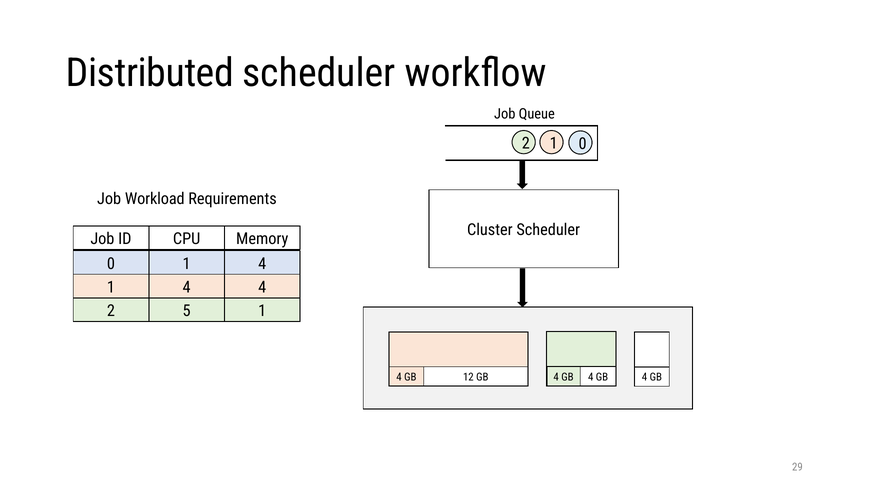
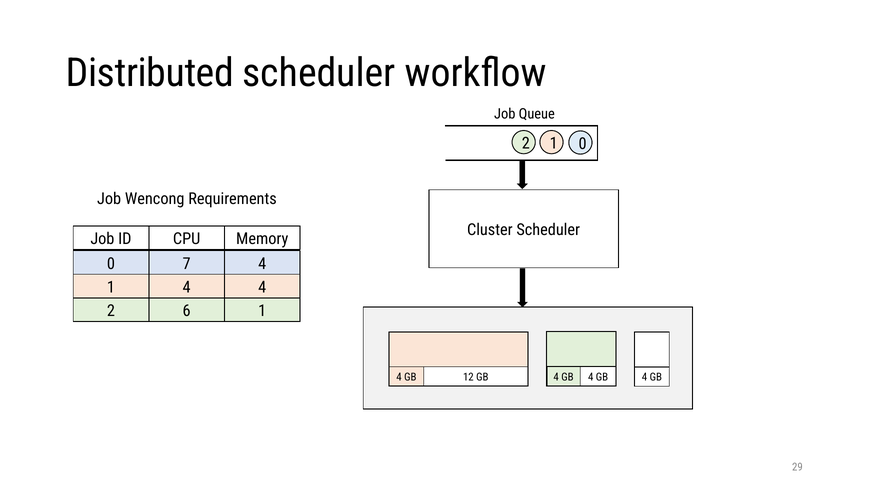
Workload: Workload -> Wencong (155, 199)
0 1: 1 -> 7 (187, 264)
5: 5 -> 6 (187, 311)
